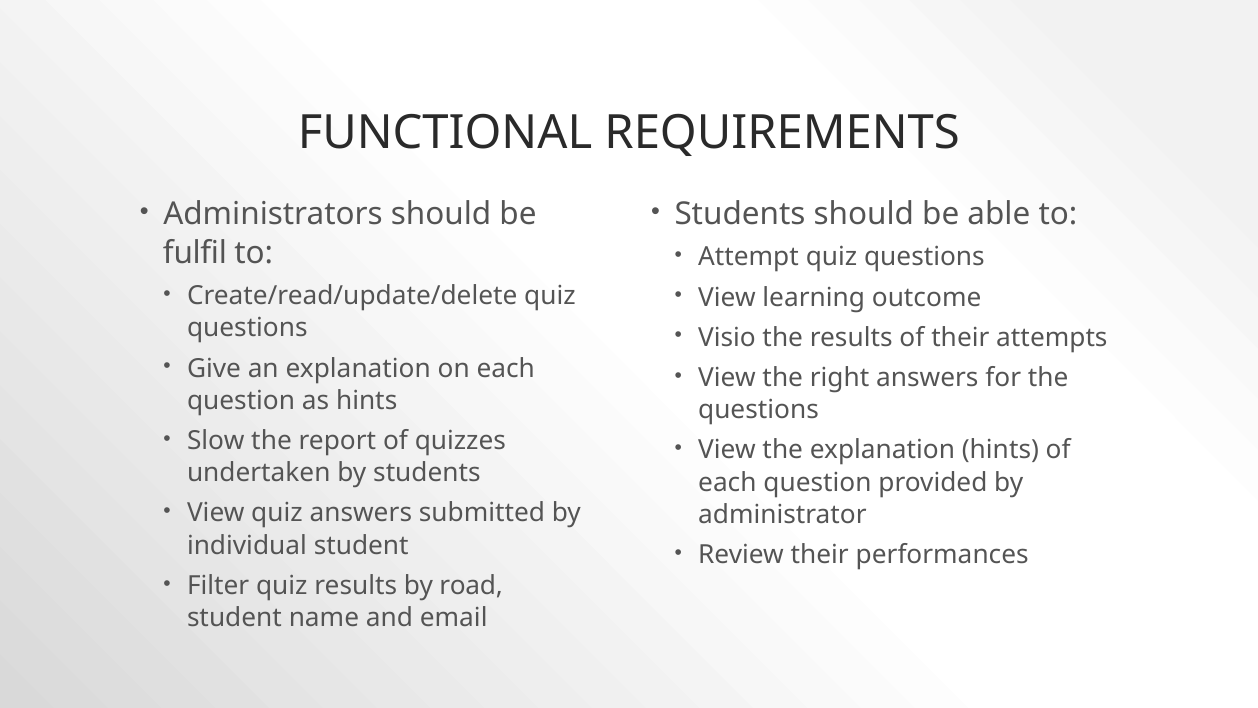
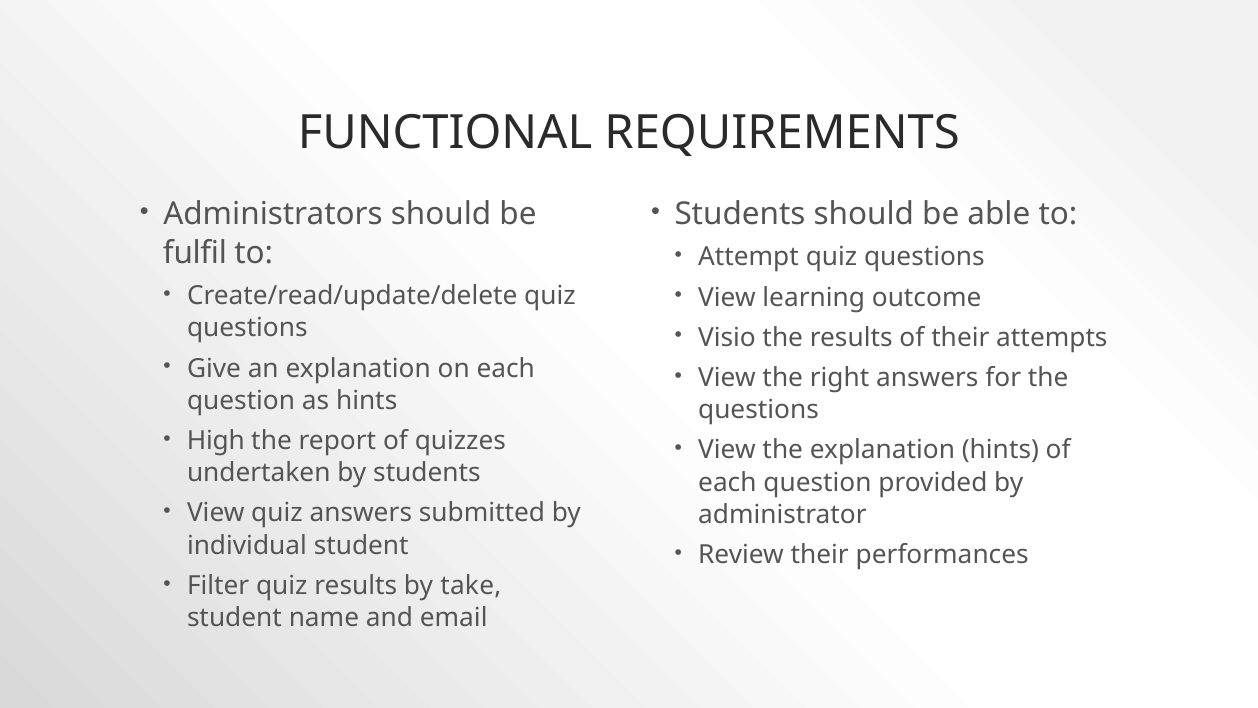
Slow: Slow -> High (216, 441)
road: road -> take (471, 586)
